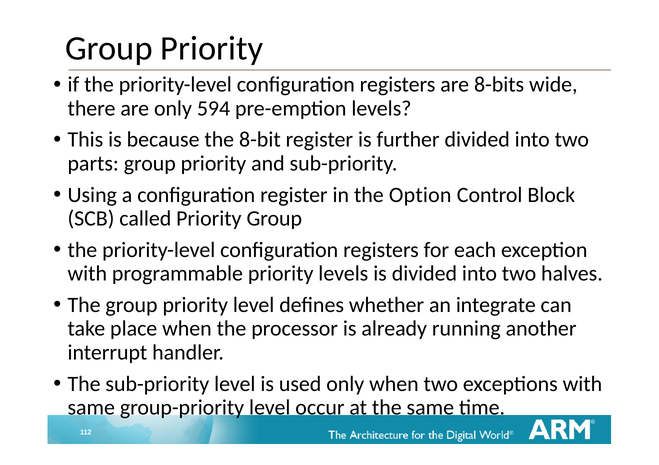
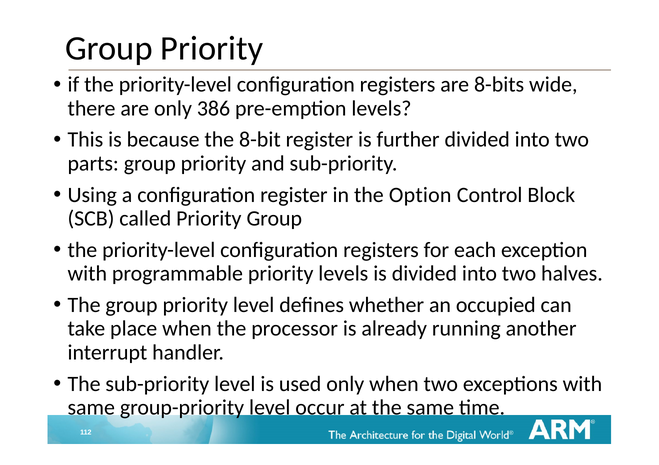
594: 594 -> 386 (214, 108)
integrate: integrate -> occupied (496, 305)
